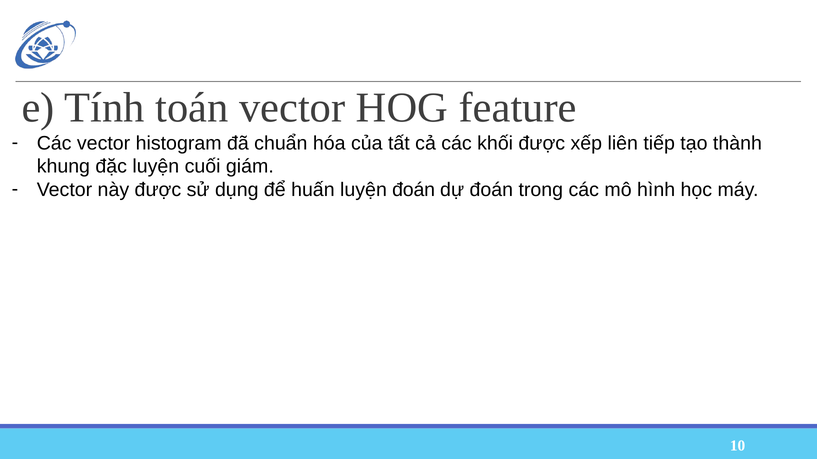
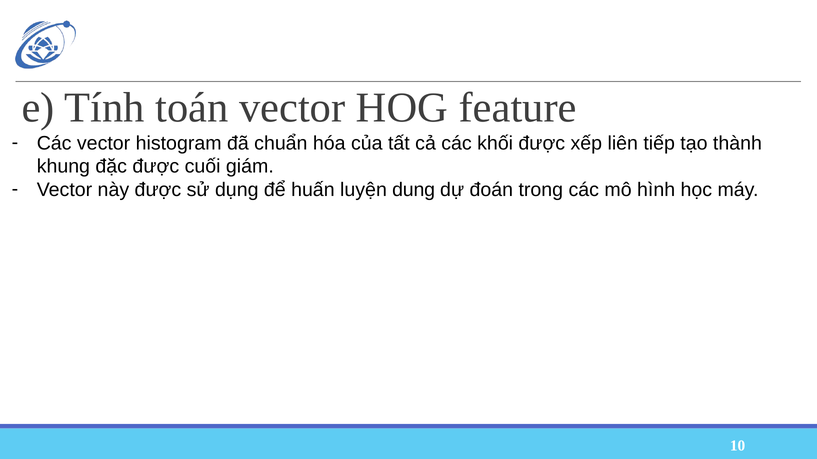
đặc luyện: luyện -> được (156, 167)
luyện đoán: đoán -> dung (414, 190)
